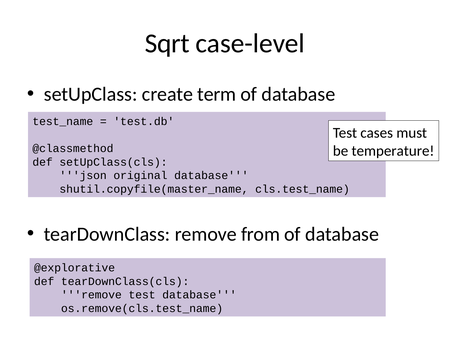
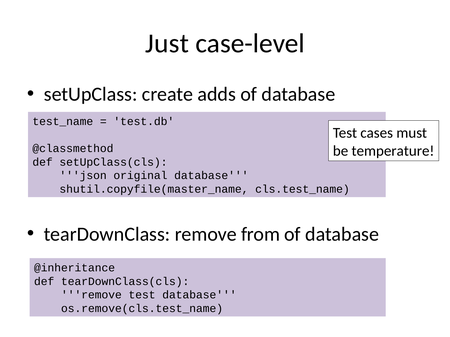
Sqrt: Sqrt -> Just (167, 44)
term: term -> adds (217, 94)
@explorative: @explorative -> @inheritance (75, 268)
